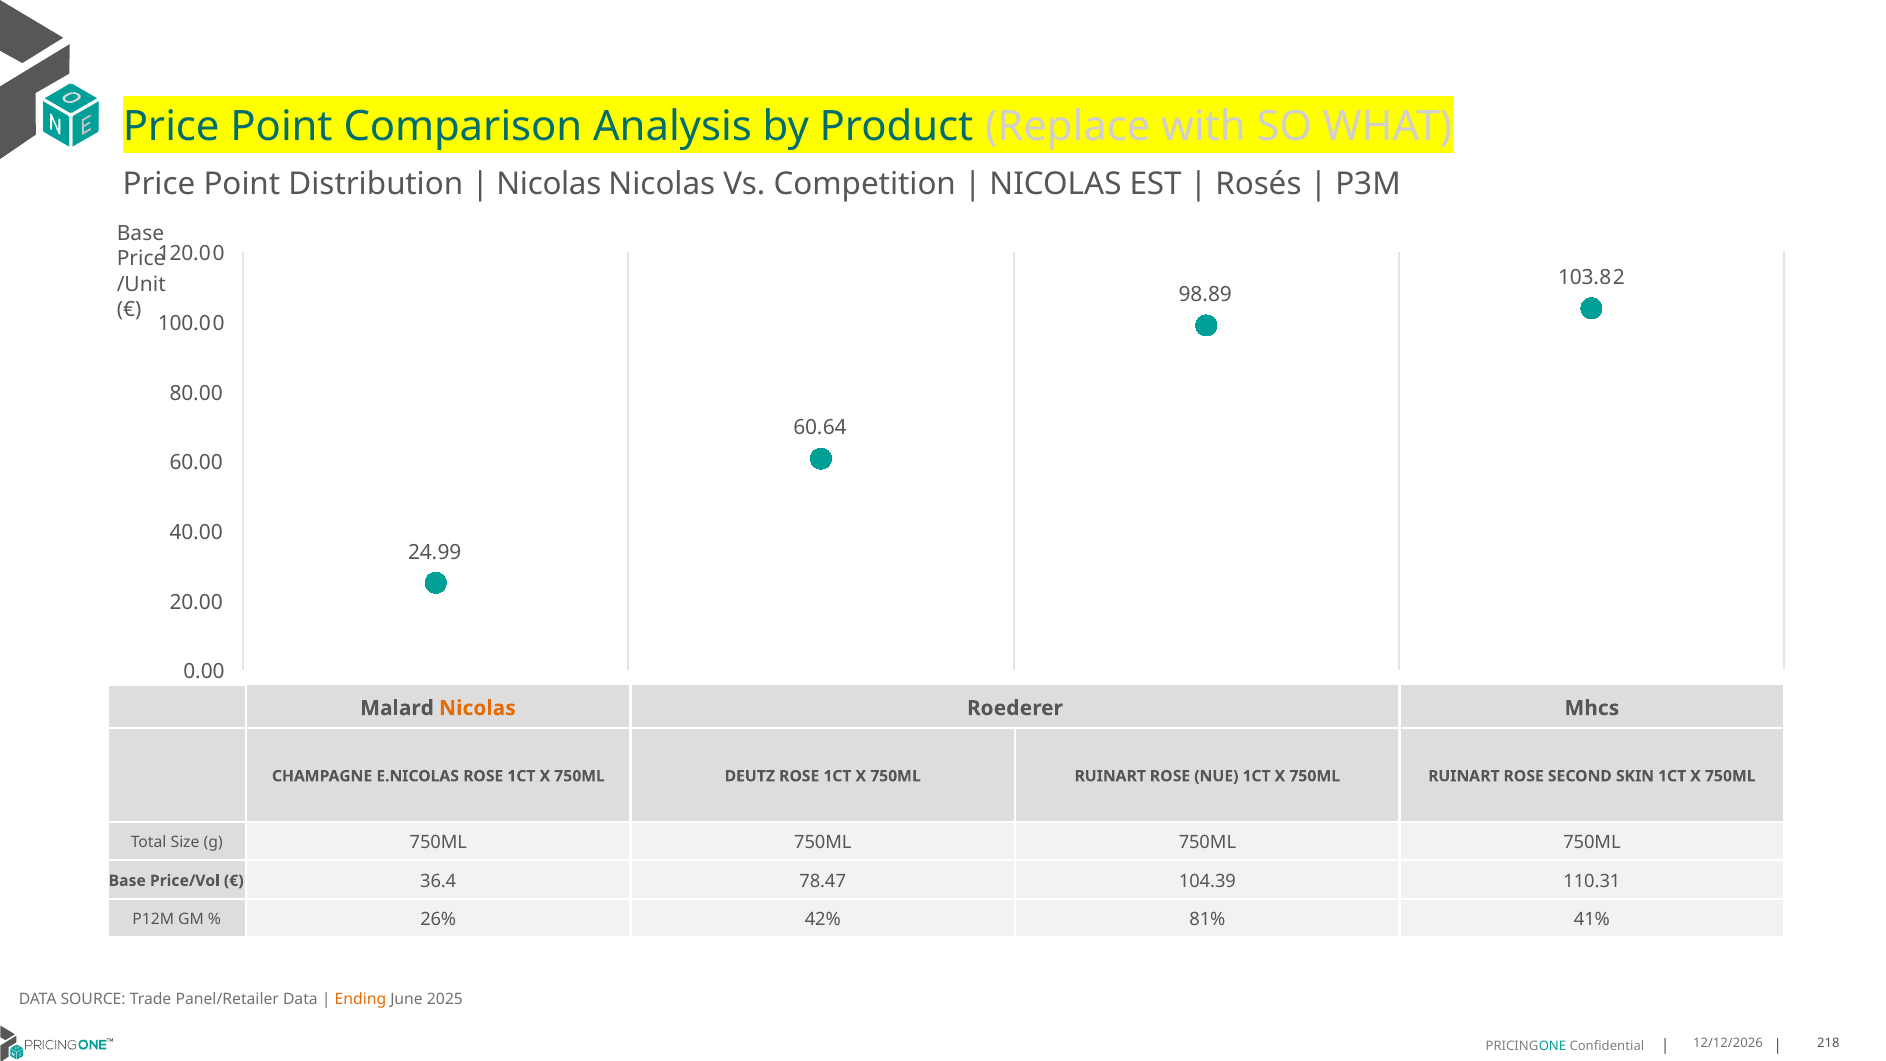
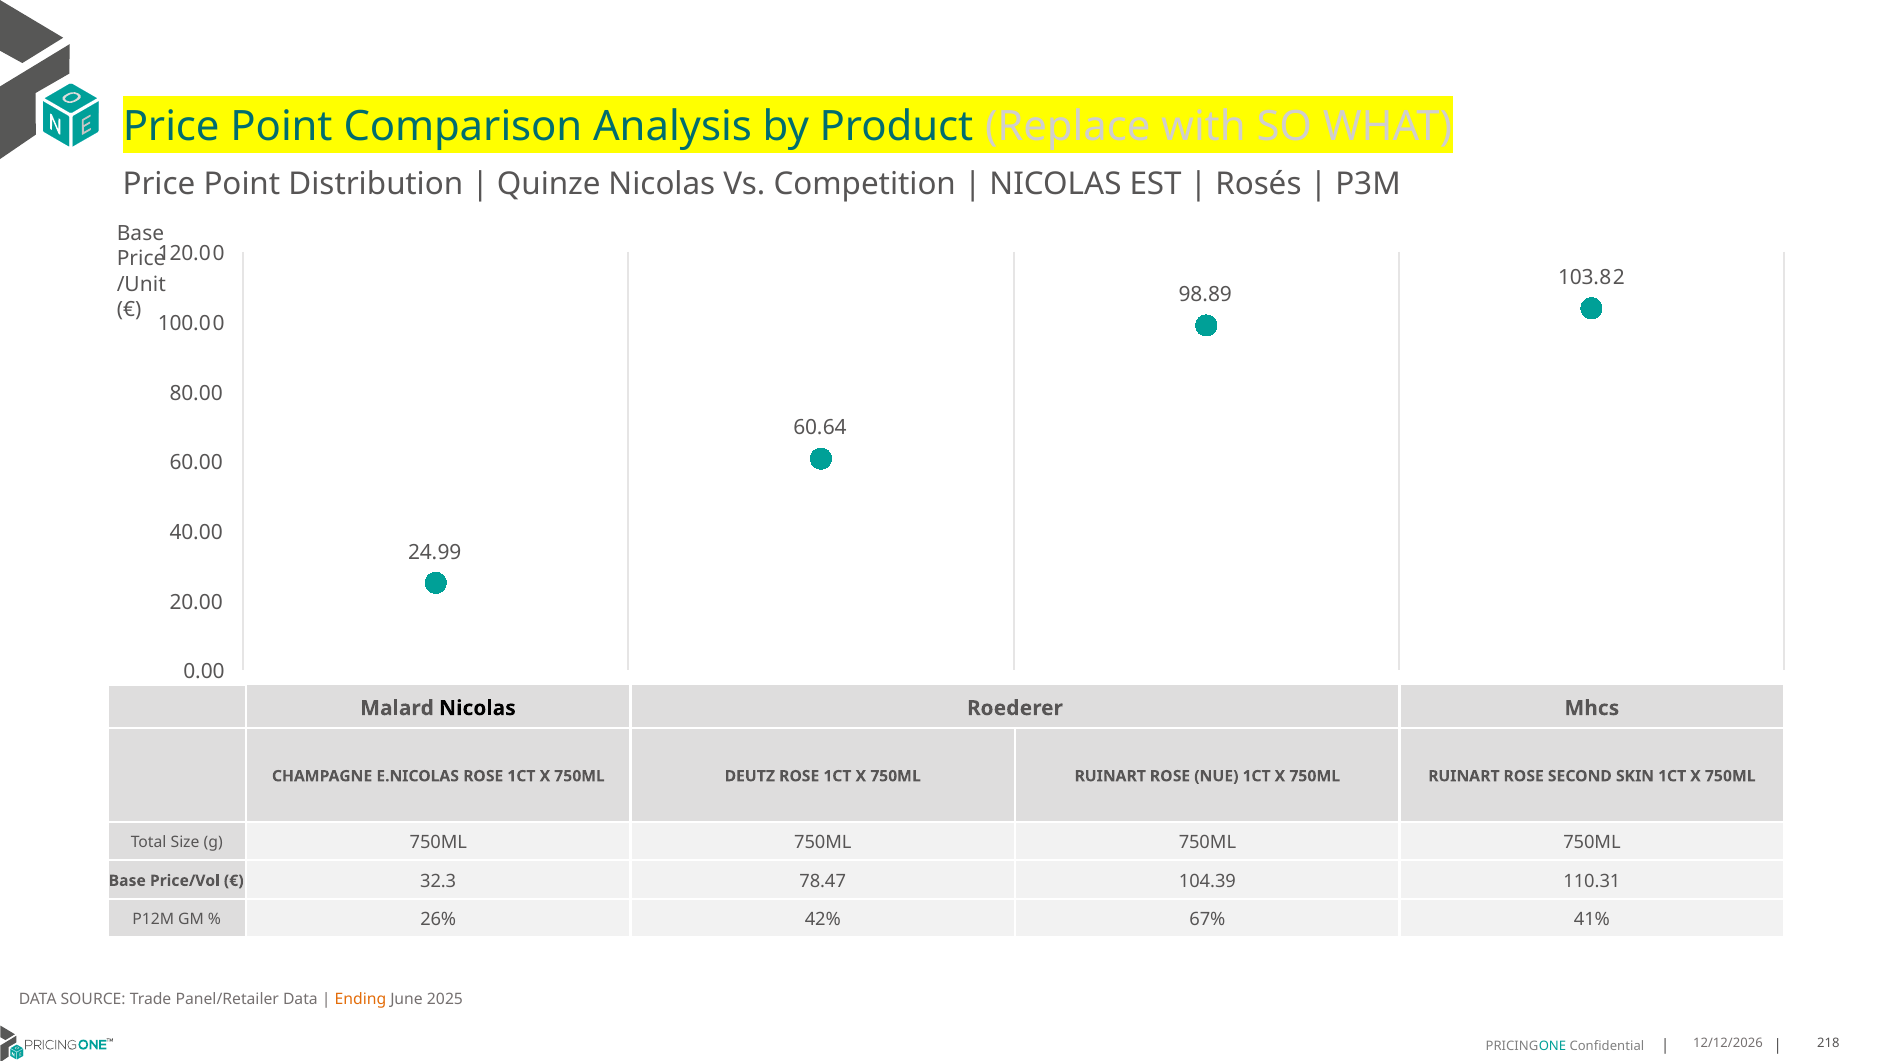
Nicolas: Nicolas -> Quinze (549, 184)
Nicolas colour: orange -> black (477, 708)
36.4: 36.4 -> 32.3 (438, 881)
81%: 81% -> 67% (1207, 919)
